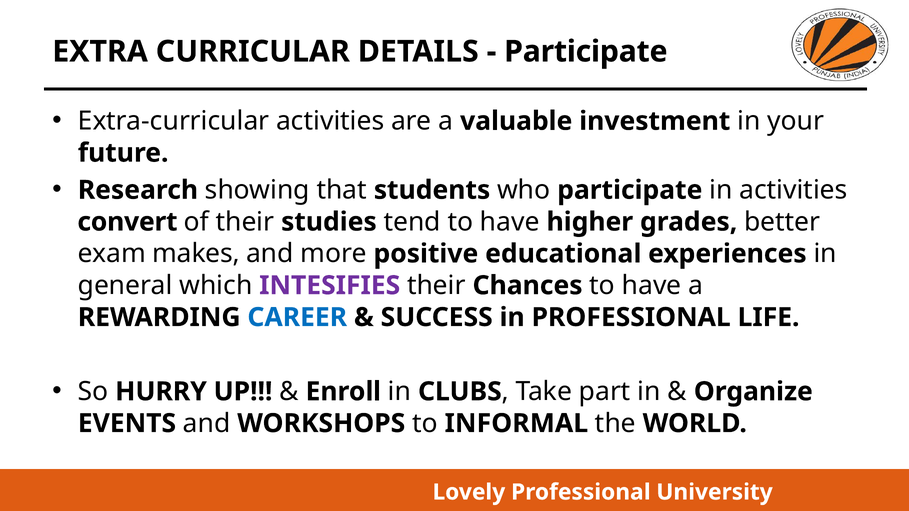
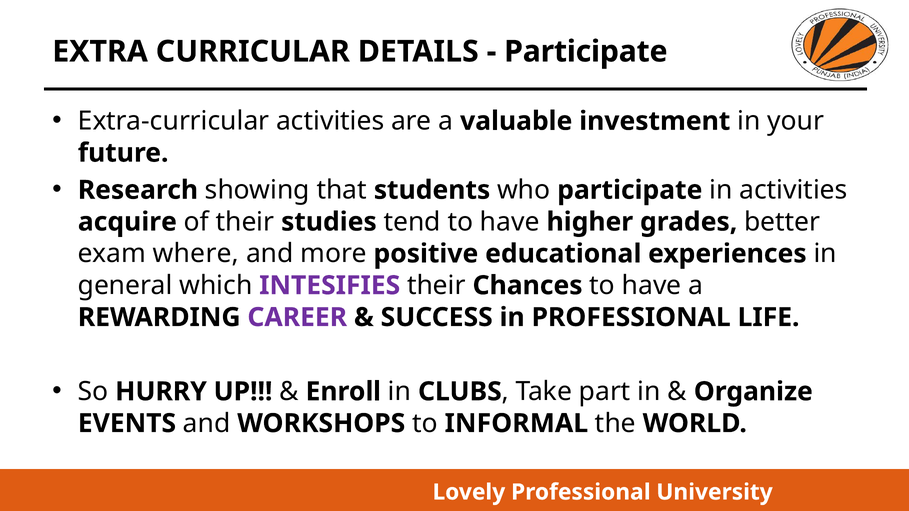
convert: convert -> acquire (127, 222)
makes: makes -> where (196, 254)
CAREER colour: blue -> purple (297, 317)
